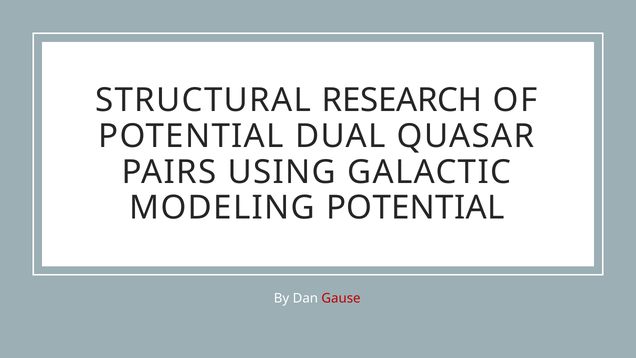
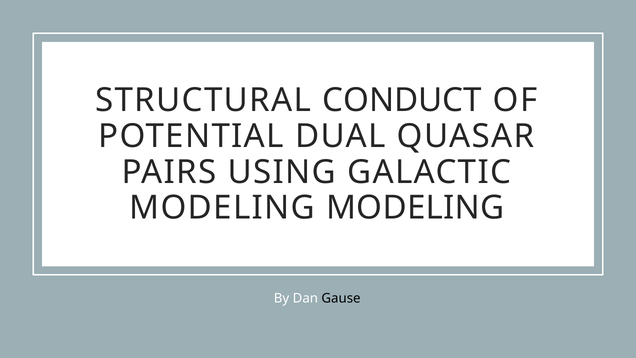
RESEARCH: RESEARCH -> CONDUCT (402, 100)
MODELING POTENTIAL: POTENTIAL -> MODELING (415, 208)
Gause colour: red -> black (341, 298)
